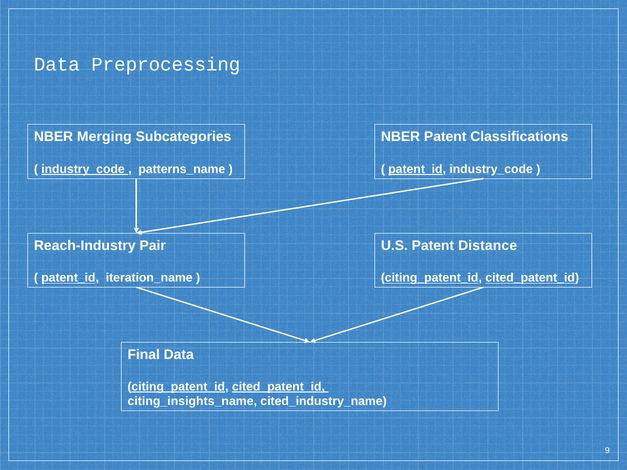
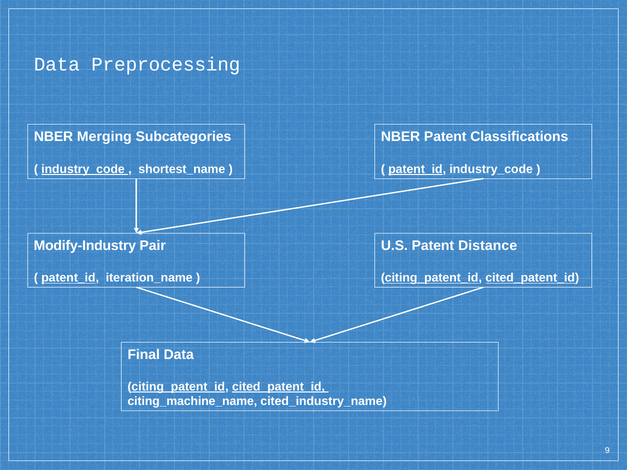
patterns_name: patterns_name -> shortest_name (182, 169)
Reach-Industry: Reach-Industry -> Modify-Industry (85, 246)
citing_insights_name: citing_insights_name -> citing_machine_name (192, 402)
